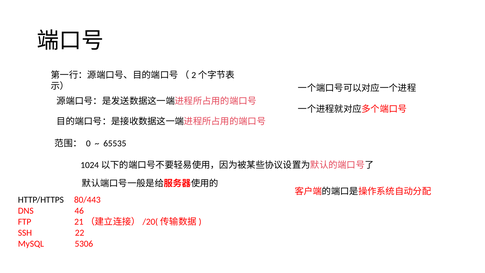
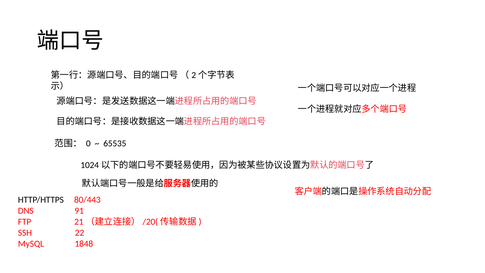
46: 46 -> 91 (79, 211)
5306: 5306 -> 1848 (84, 244)
